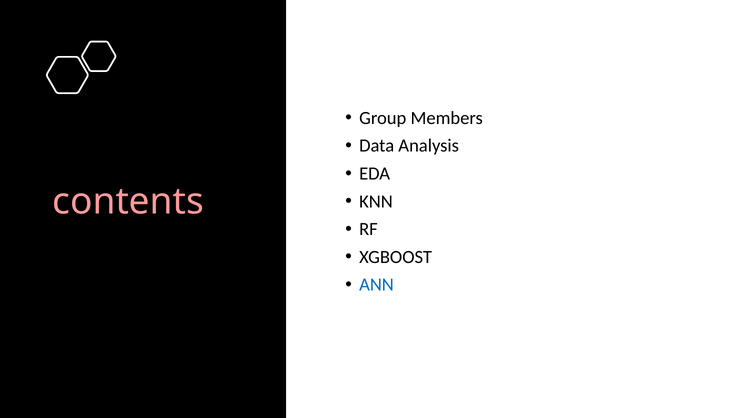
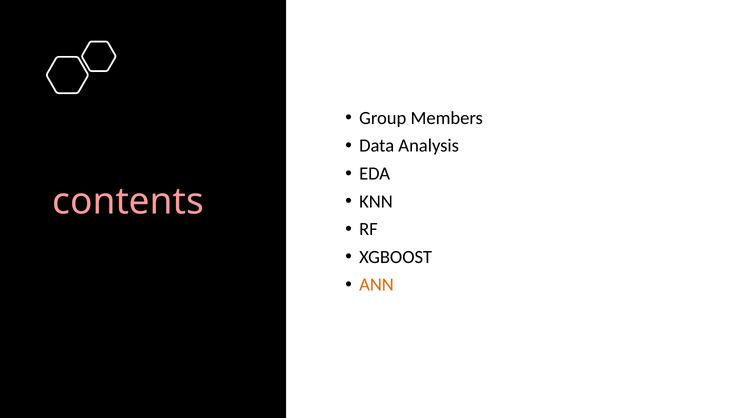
ANN colour: blue -> orange (377, 285)
